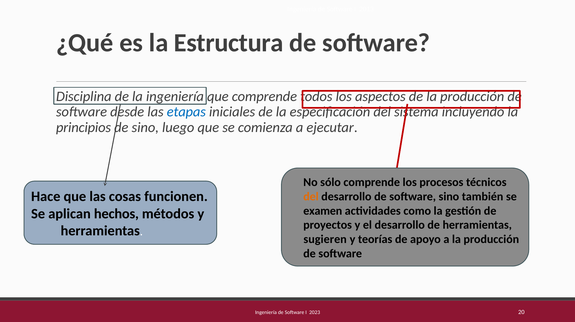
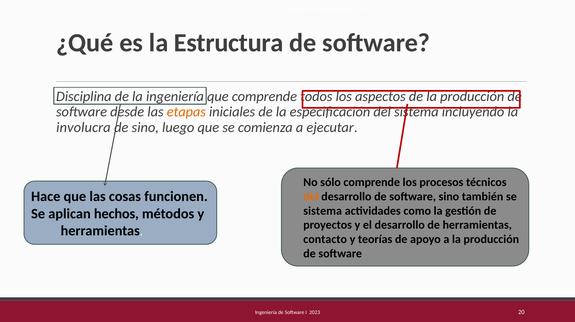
etapas colour: blue -> orange (186, 112)
principios: principios -> involucra (83, 127)
examen: examen -> sistema (323, 211)
sugieren: sugieren -> contacto (325, 239)
